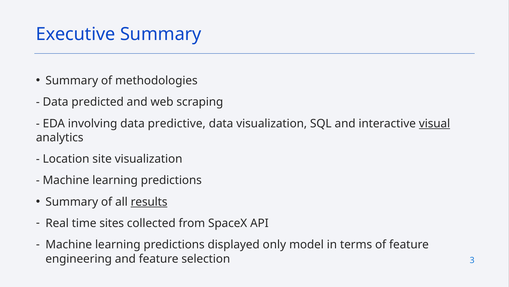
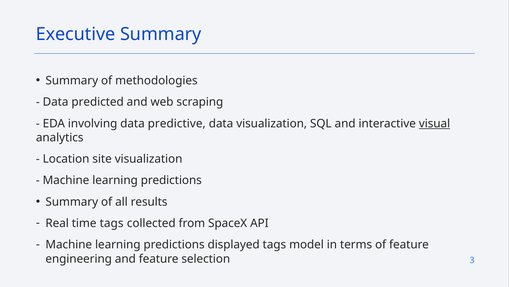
results underline: present -> none (149, 201)
time sites: sites -> tags (112, 223)
displayed only: only -> tags (274, 244)
